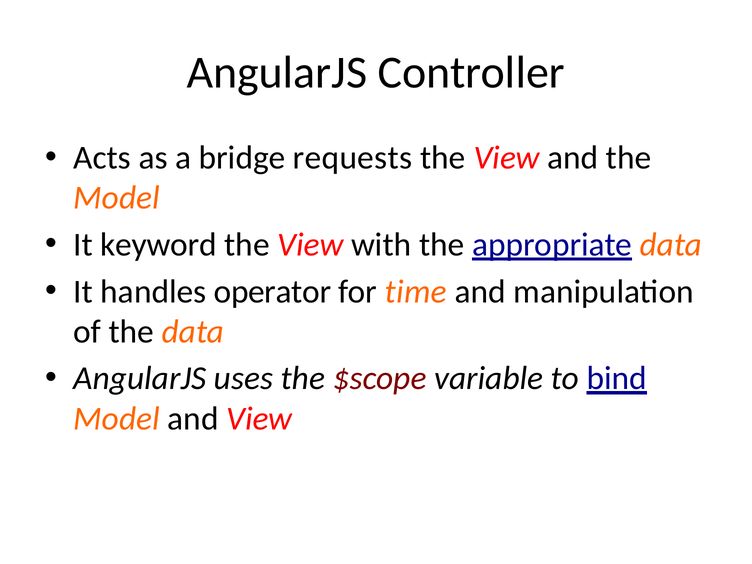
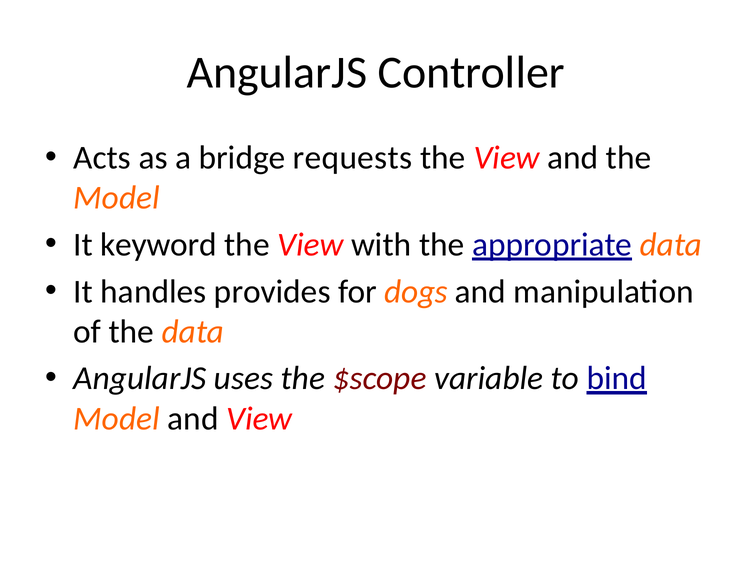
operator: operator -> provides (272, 291)
time: time -> dogs (416, 291)
